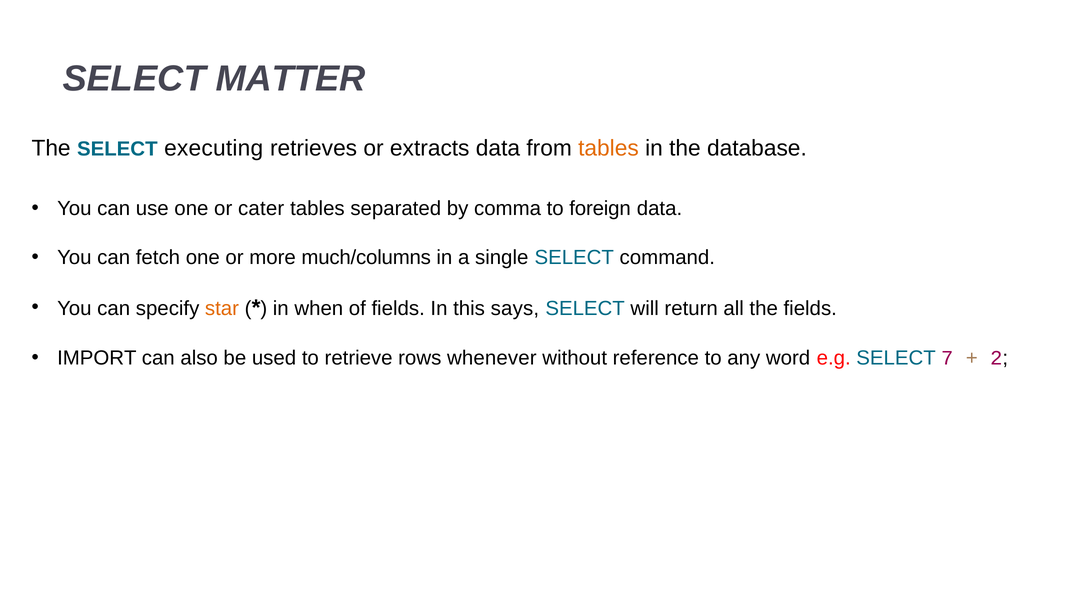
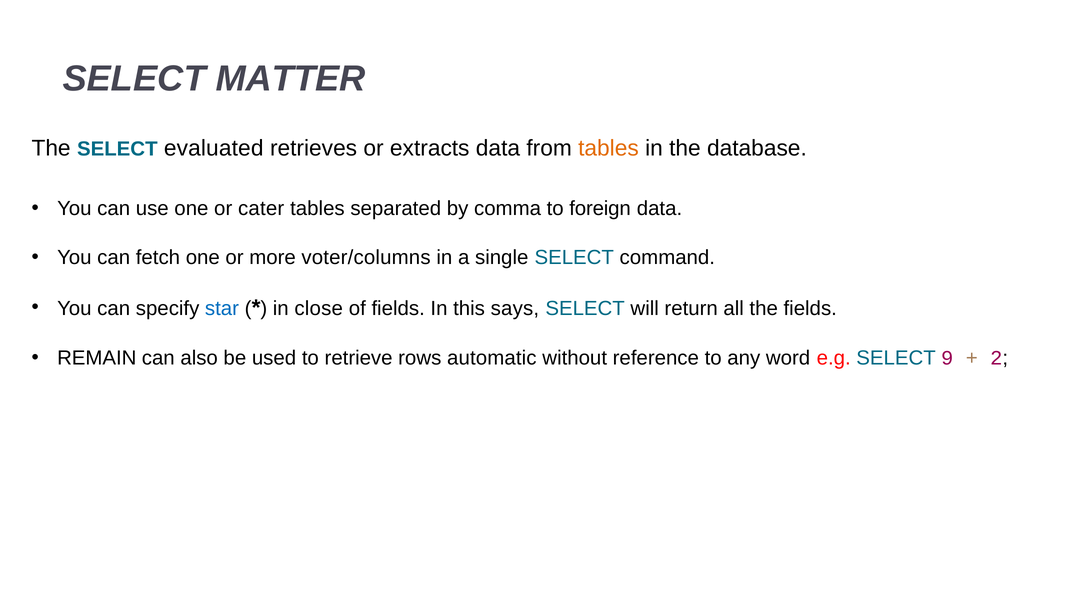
executing: executing -> evaluated (214, 148)
much/columns: much/columns -> voter/columns (366, 257)
star colour: orange -> blue (222, 309)
when: when -> close (319, 309)
IMPORT: IMPORT -> REMAIN (97, 358)
whenever: whenever -> automatic (492, 358)
7: 7 -> 9 (947, 358)
